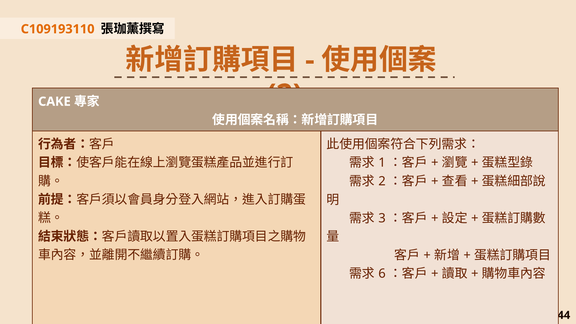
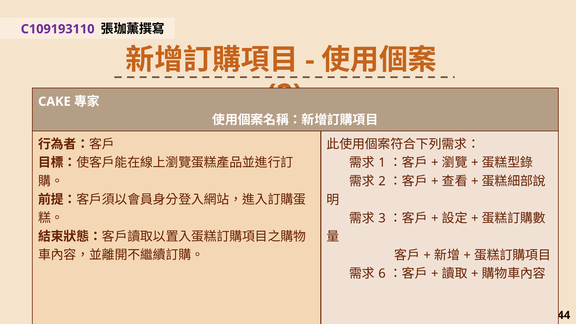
C109193110 colour: orange -> purple (58, 29)
